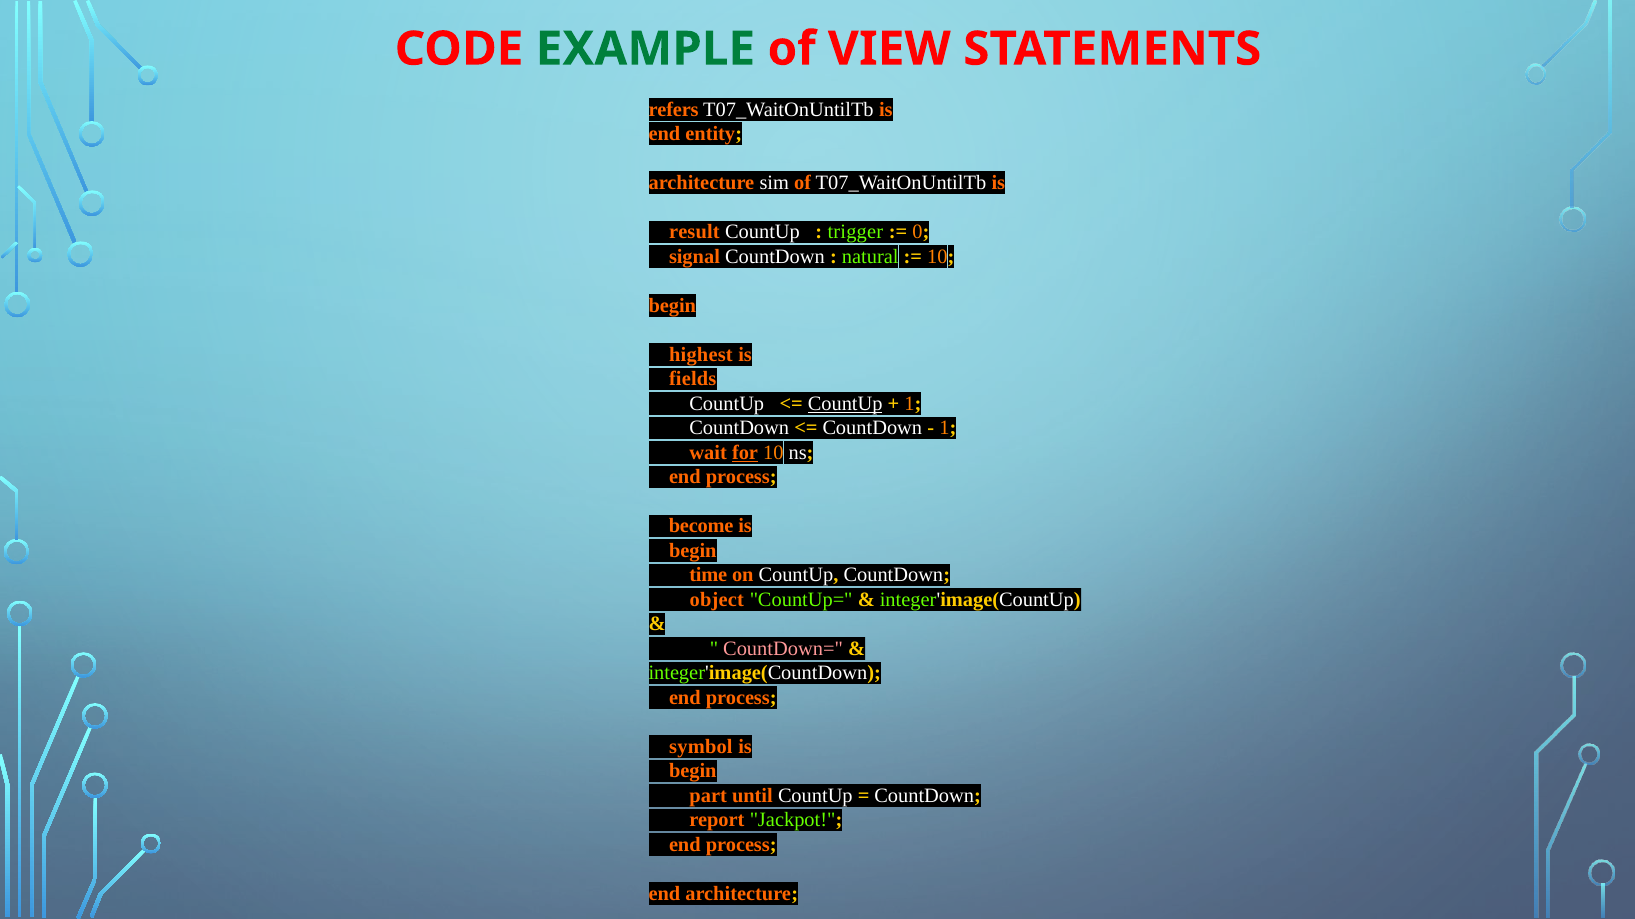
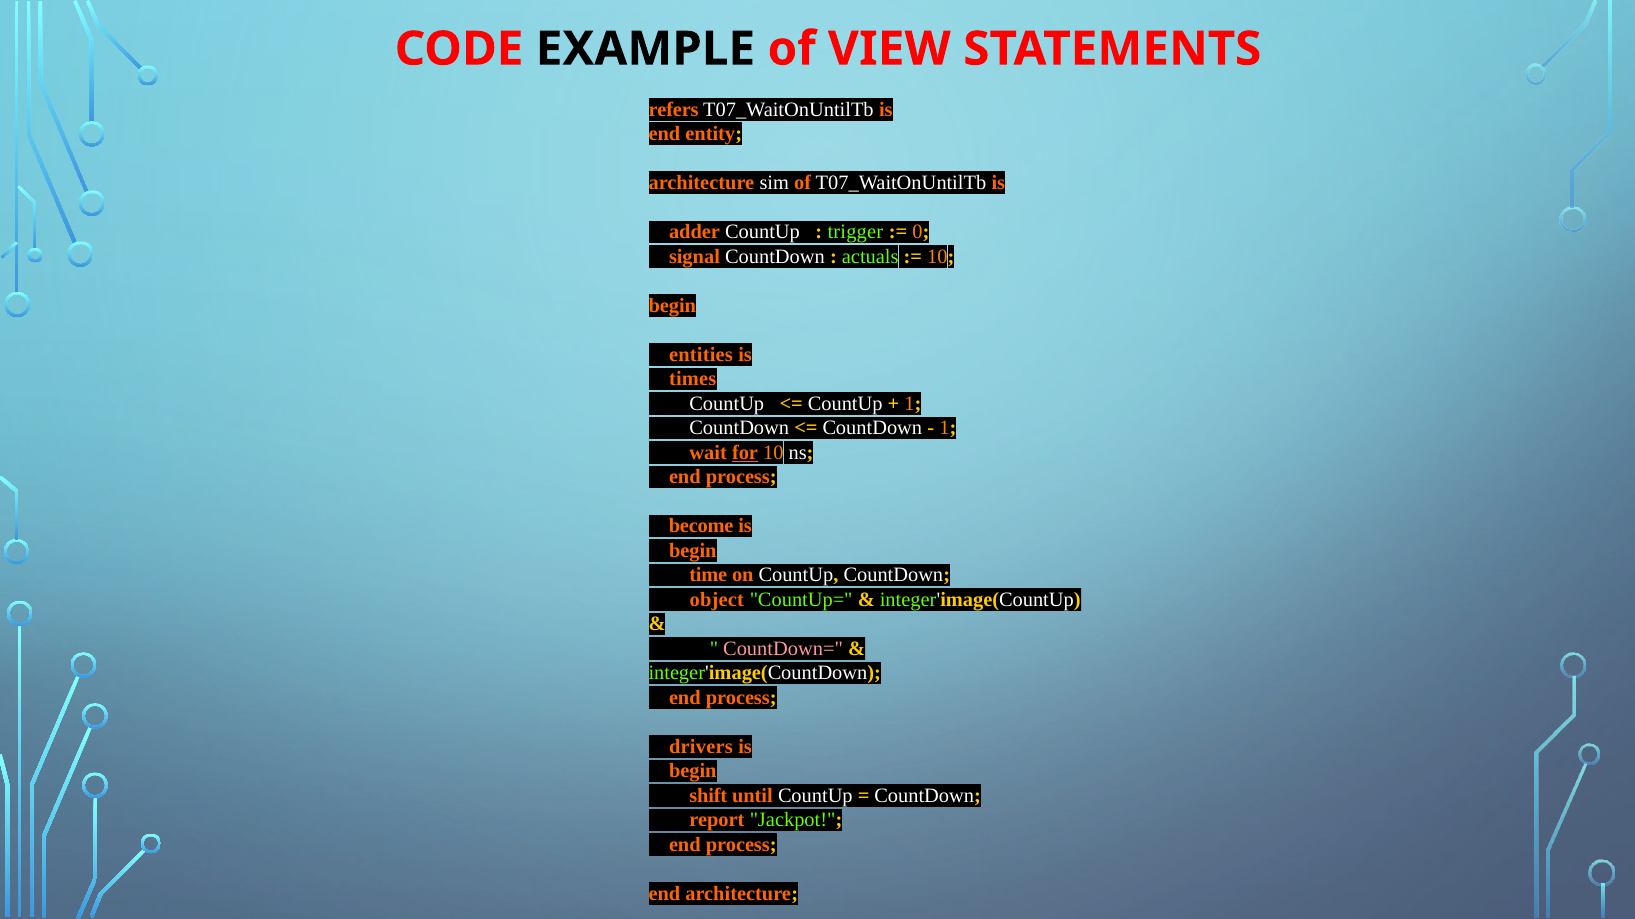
EXAMPLE colour: green -> black (645, 49)
result: result -> adder (694, 232)
natural: natural -> actuals (870, 257)
highest: highest -> entities (701, 355)
fields: fields -> times (693, 379)
CountUp underline: present -> none (845, 404)
symbol: symbol -> drivers (701, 747)
part: part -> shift (708, 796)
